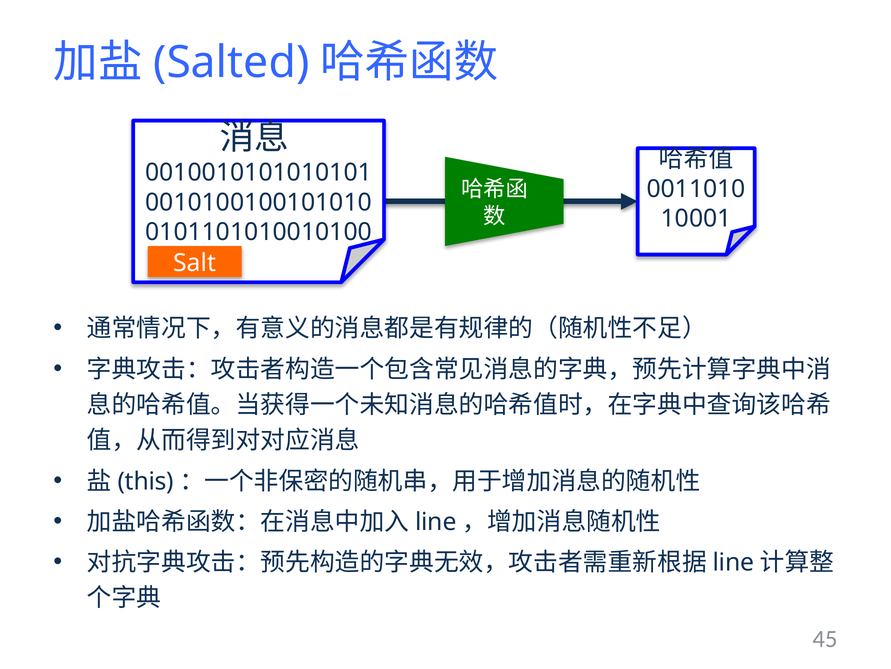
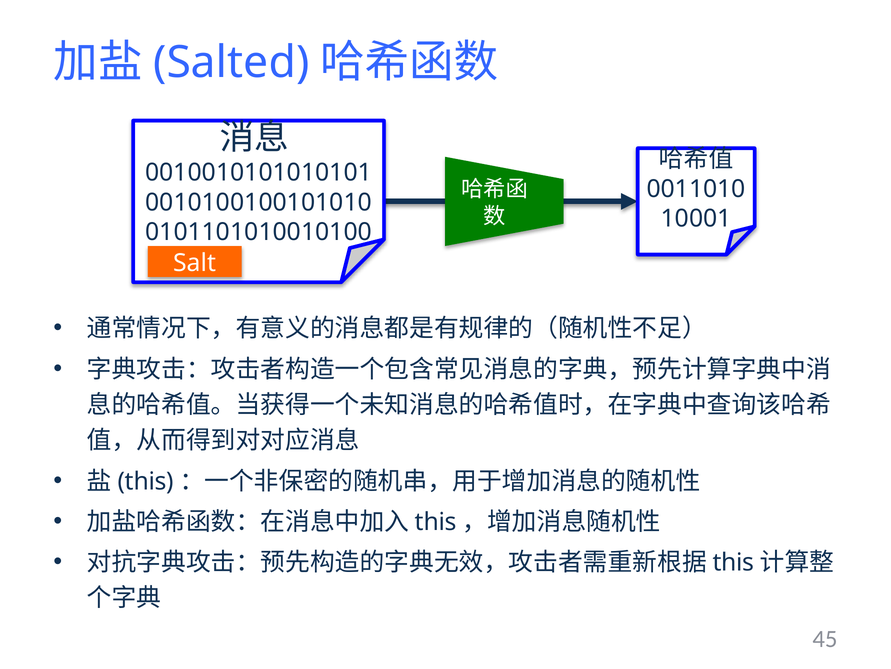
line: line -> this (436, 521)
line: line -> this (733, 562)
